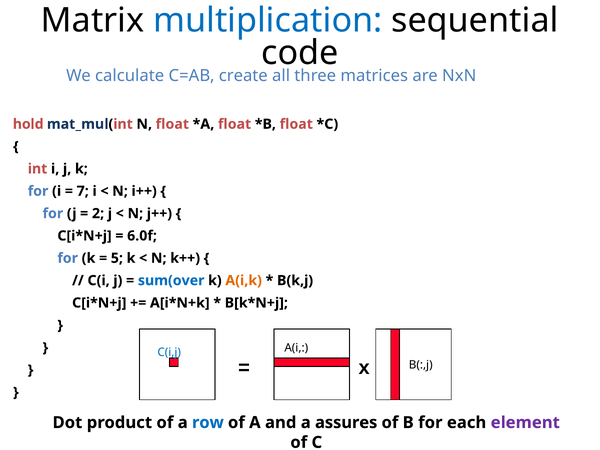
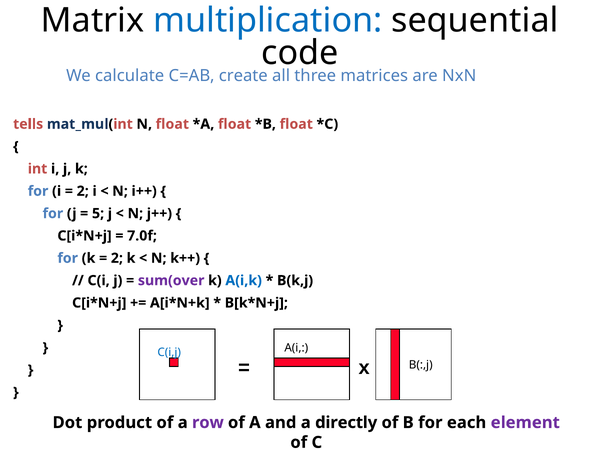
hold: hold -> tells (28, 124)
7: 7 -> 2 (83, 191)
2: 2 -> 5 (98, 213)
6.0f: 6.0f -> 7.0f (142, 236)
5: 5 -> 2 (117, 258)
sum(over colour: blue -> purple (171, 281)
A(i,k colour: orange -> blue (244, 281)
row colour: blue -> purple (208, 423)
assures: assures -> directly (346, 423)
